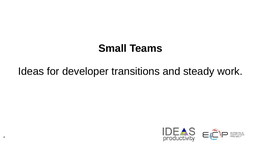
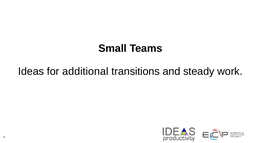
developer: developer -> additional (85, 71)
